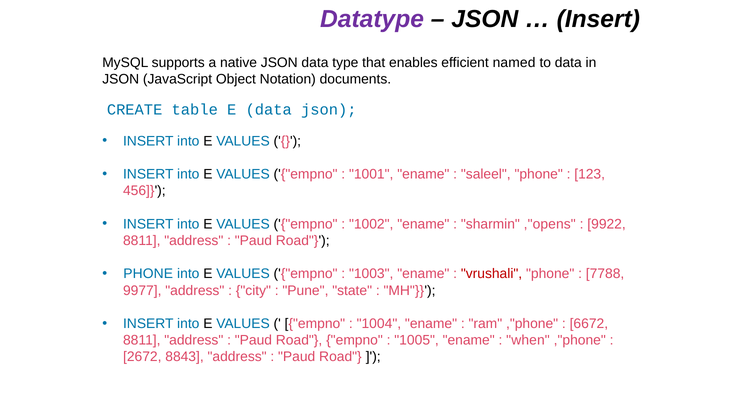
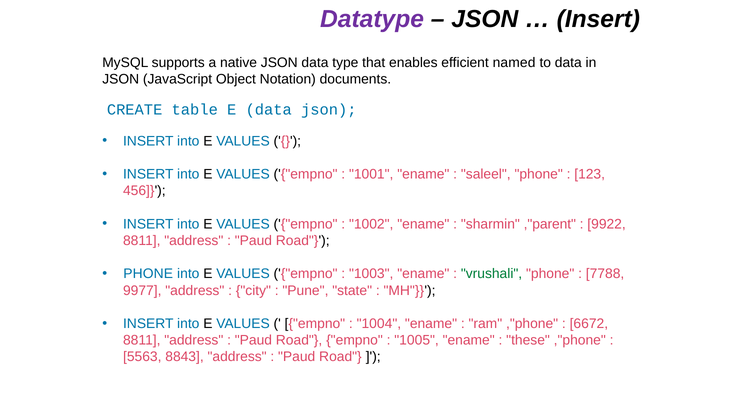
,"opens: ,"opens -> ,"parent (550, 224)
vrushali colour: red -> green (492, 274)
when: when -> these (528, 340)
2672: 2672 -> 5563 (142, 357)
